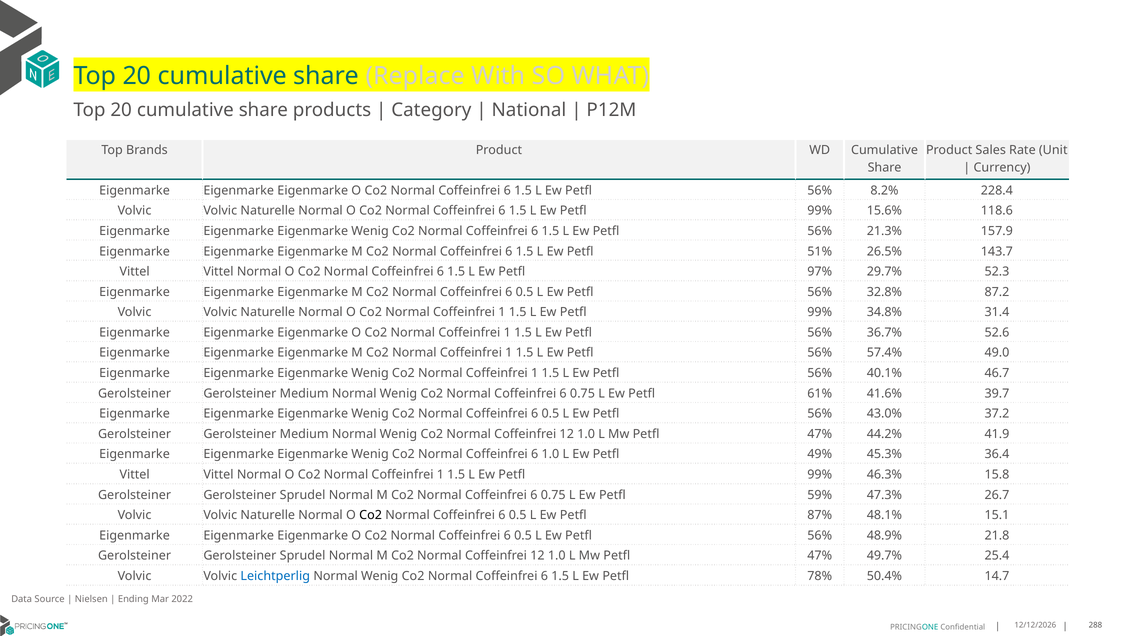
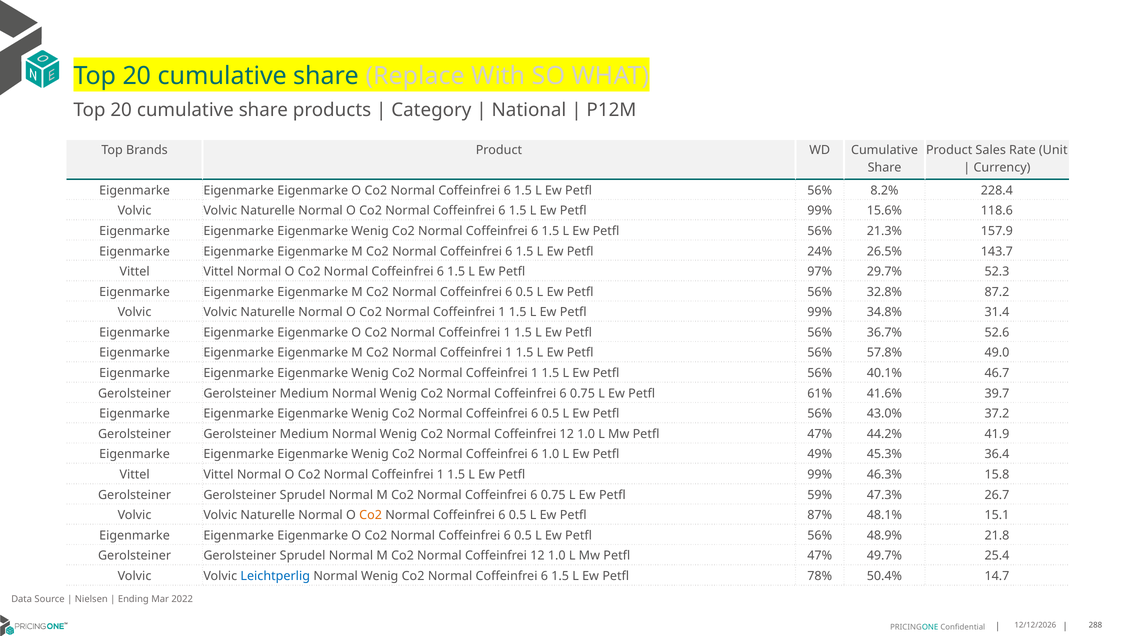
51%: 51% -> 24% (820, 251)
57.4%: 57.4% -> 57.8% (884, 353)
Co2 colour: black -> orange (371, 515)
